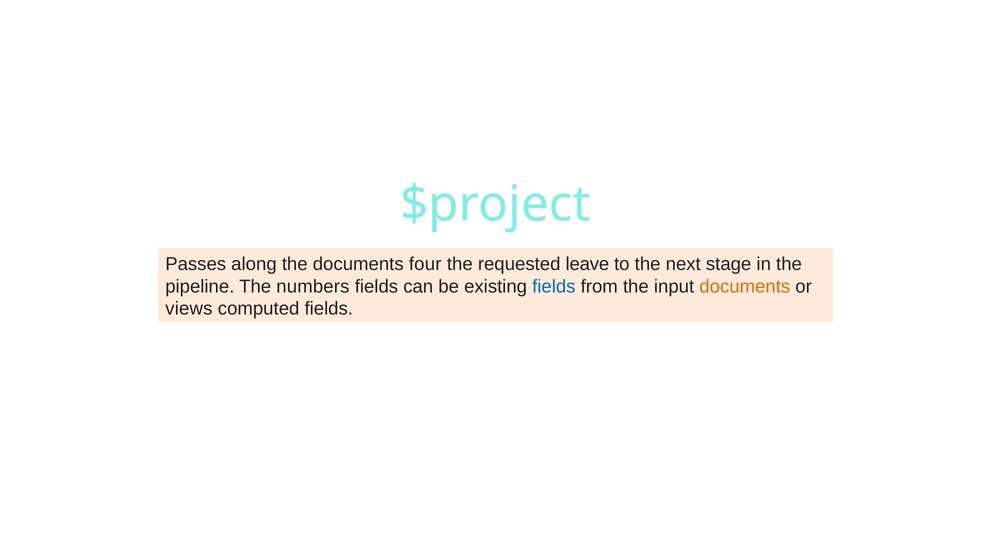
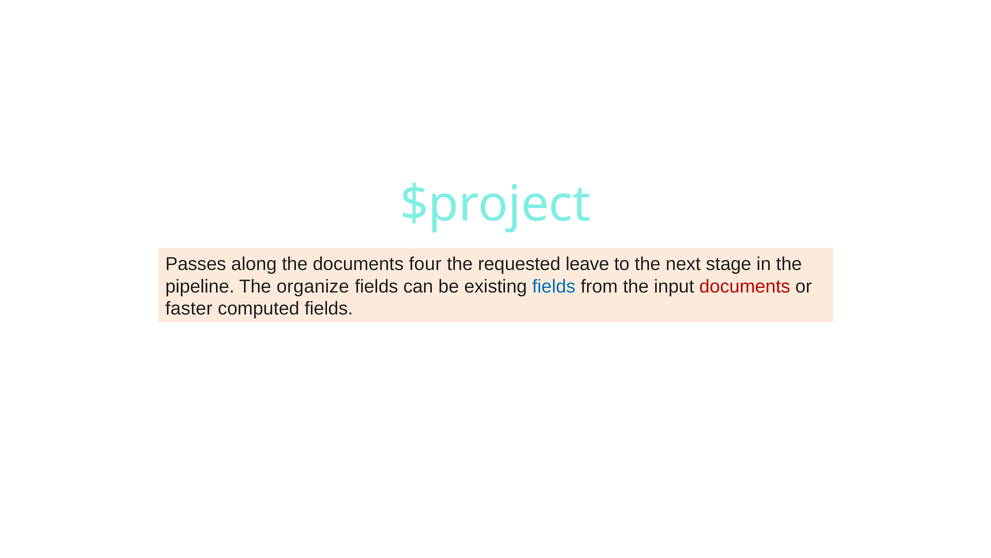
numbers: numbers -> organize (313, 286)
documents colour: orange -> red (745, 286)
views: views -> faster (189, 308)
